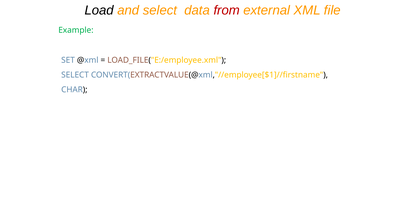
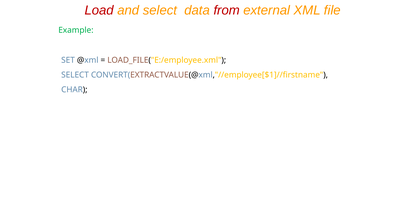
Load colour: black -> red (99, 10)
